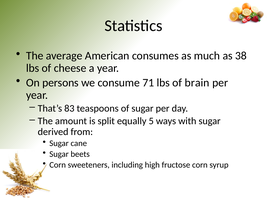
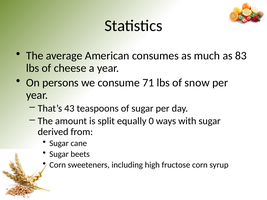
38: 38 -> 83 (241, 56)
brain: brain -> snow (197, 83)
83: 83 -> 43 (69, 108)
5: 5 -> 0 (151, 121)
